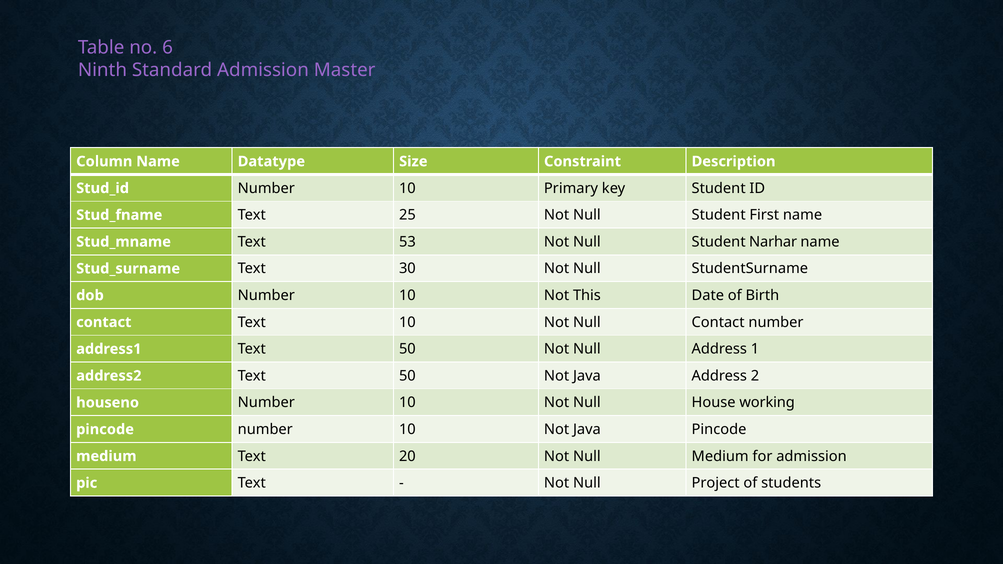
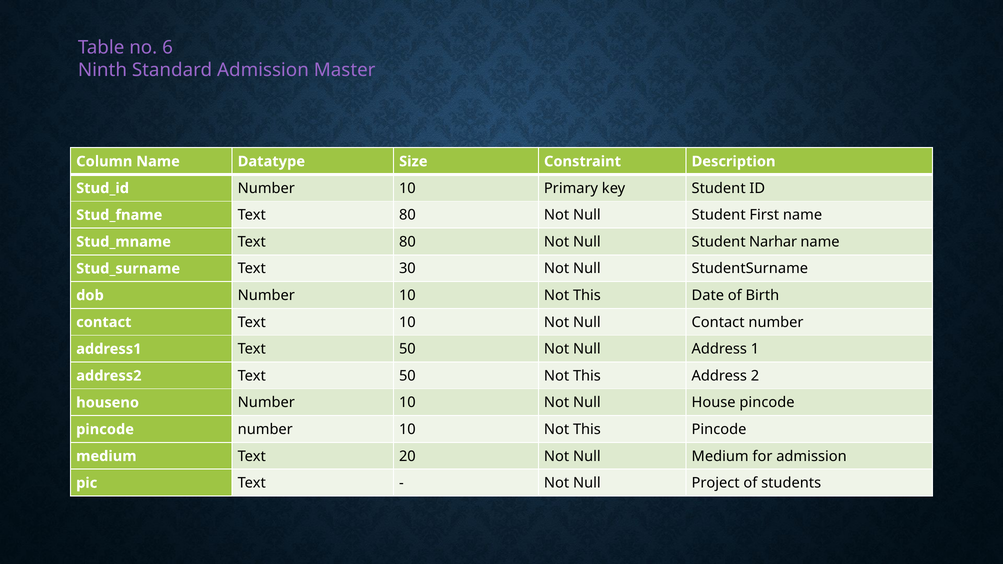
25: 25 -> 80 (407, 215)
53: 53 -> 80 (407, 242)
50 Not Java: Java -> This (587, 376)
House working: working -> pincode (767, 403)
Java: Java -> This (587, 430)
